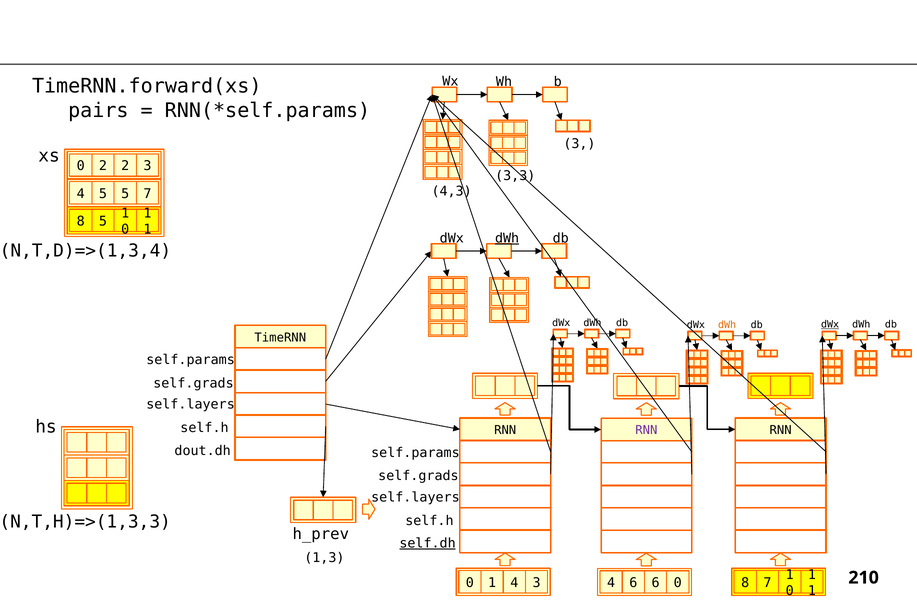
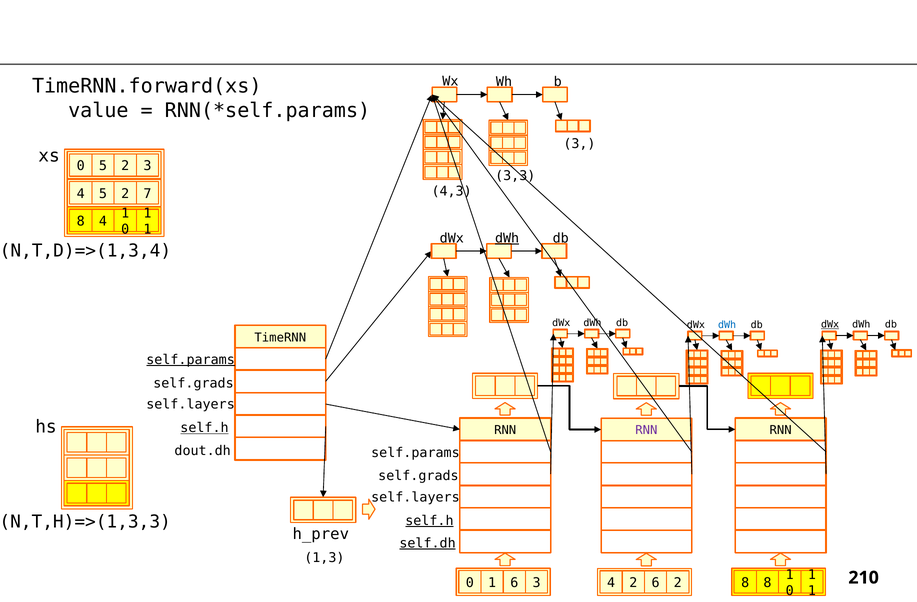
pairs: pairs -> value (98, 110)
0 2: 2 -> 5 (103, 166)
4 5 5: 5 -> 2 (125, 194)
8 5: 5 -> 4 (103, 221)
dWh colour: orange -> blue (727, 325)
self.params underline: none -> present (191, 360)
self.h underline: none -> present (204, 428)
self.h underline: none -> present (429, 521)
1 4: 4 -> 6 (514, 583)
8 7: 7 -> 8 (767, 583)
4 6: 6 -> 2 (633, 583)
6 0: 0 -> 2 (678, 583)
